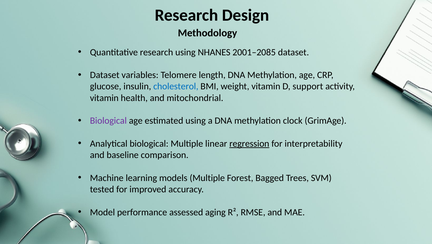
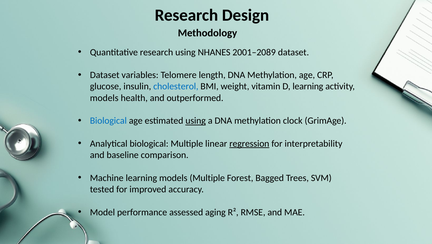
2001–2085: 2001–2085 -> 2001–2089 (254, 52)
D support: support -> learning (308, 86)
vitamin: vitamin -> models (104, 98)
mitochondrial: mitochondrial -> outperformed (195, 98)
Biological colour: purple -> blue (108, 121)
using underline: none -> present (196, 121)
